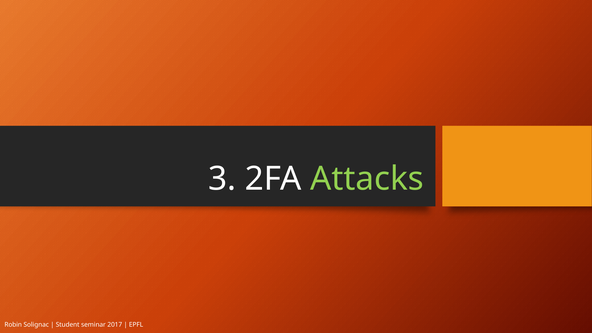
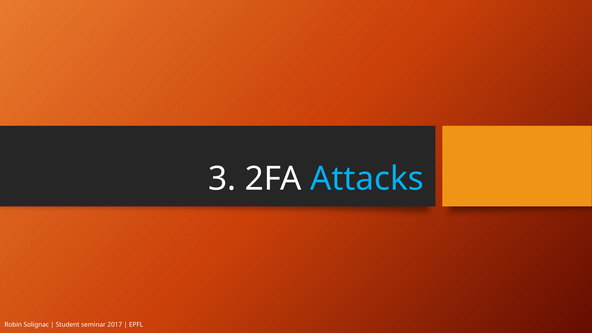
Attacks colour: light green -> light blue (367, 179)
